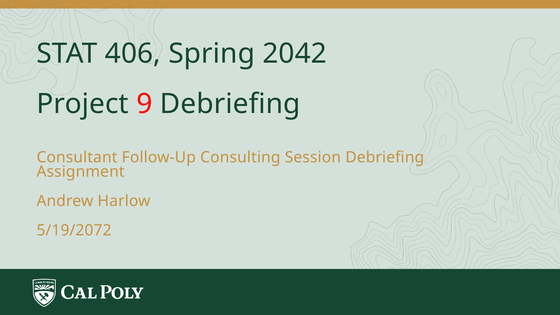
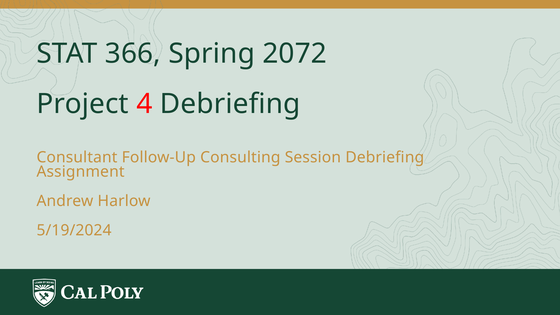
406: 406 -> 366 (133, 54)
2042: 2042 -> 2072 (295, 54)
9: 9 -> 4 (144, 104)
5/19/2072: 5/19/2072 -> 5/19/2024 (74, 230)
